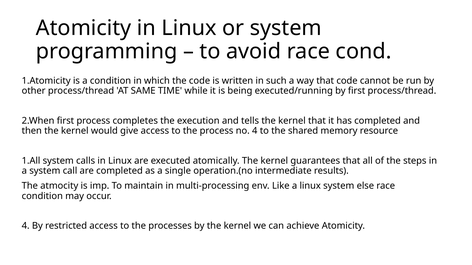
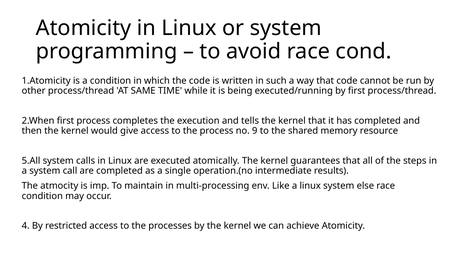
no 4: 4 -> 9 (255, 131)
1.All: 1.All -> 5.All (31, 161)
